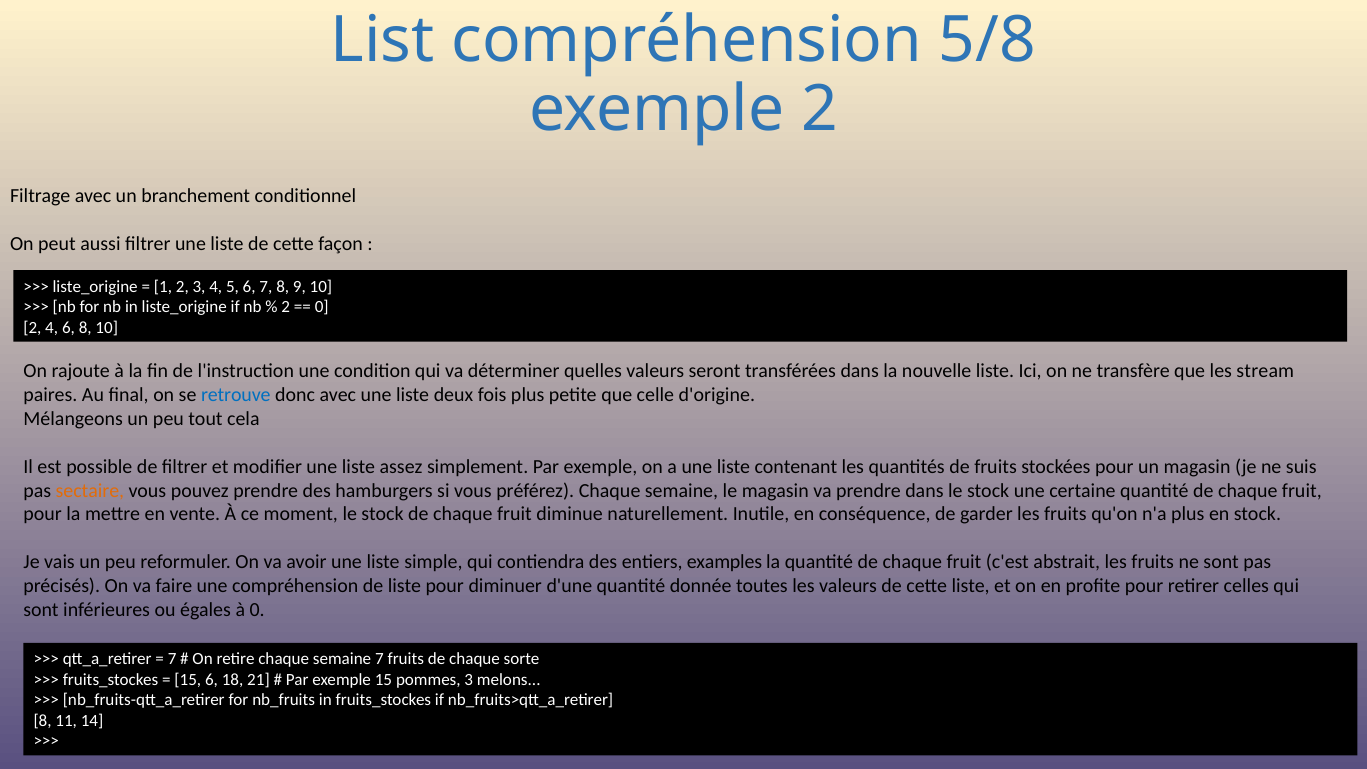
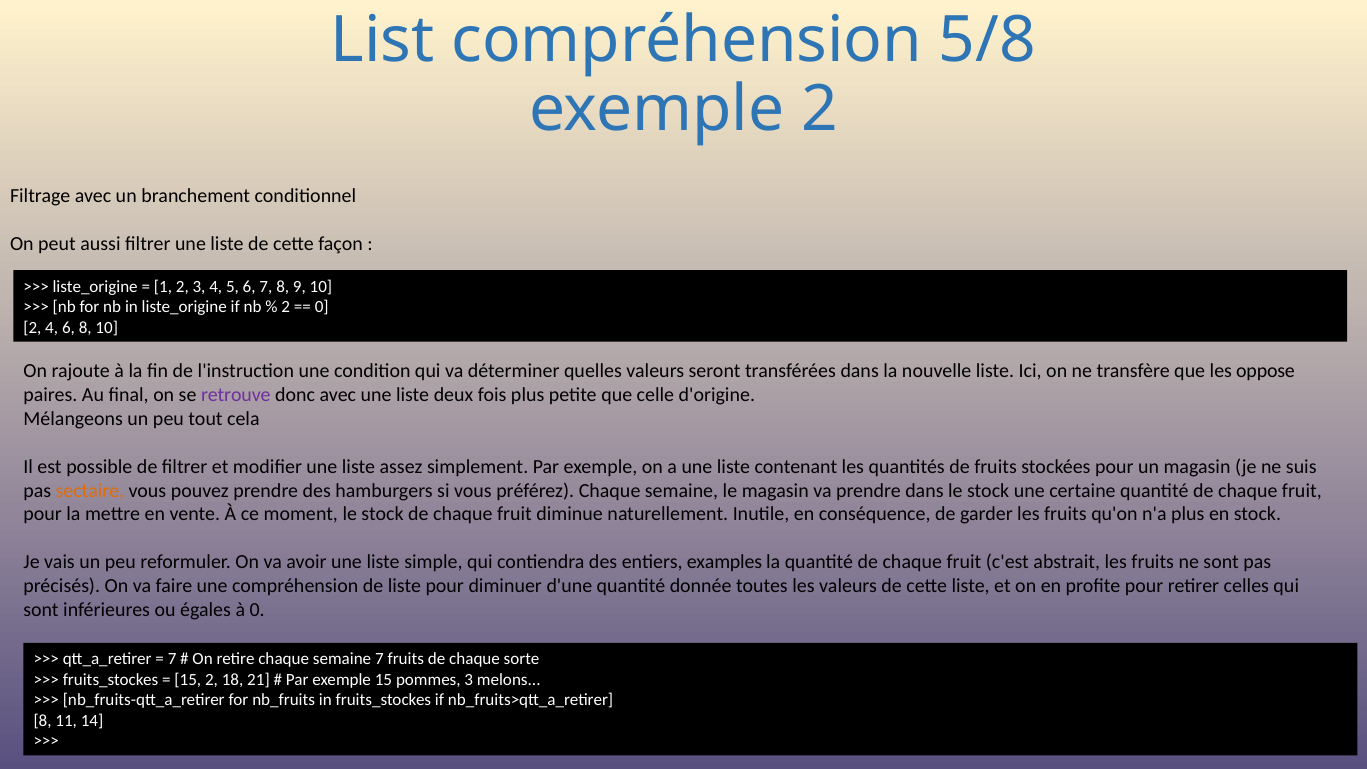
stream: stream -> oppose (1266, 371)
retrouve colour: blue -> purple (236, 395)
15 6: 6 -> 2 (212, 680)
